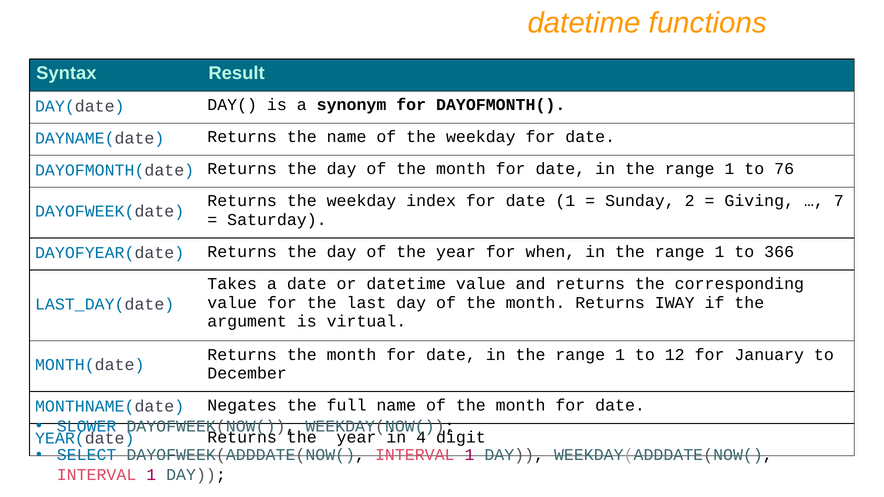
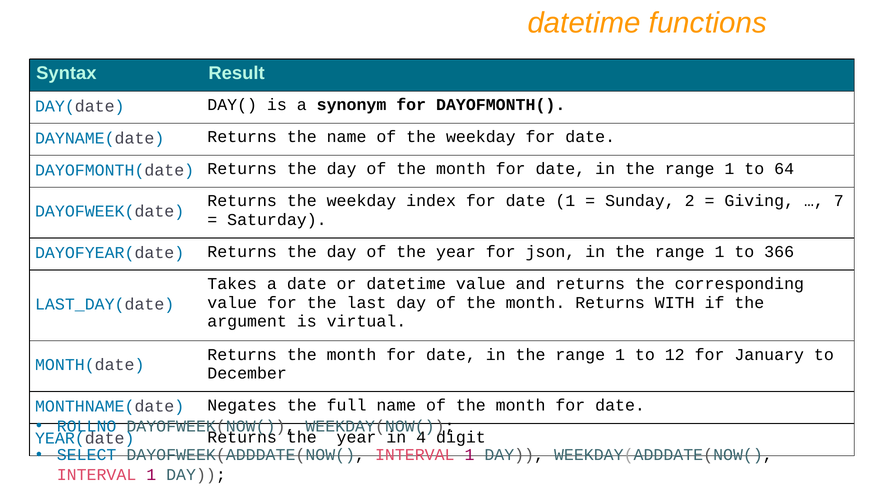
76: 76 -> 64 (784, 169)
when: when -> json (550, 252)
IWAY: IWAY -> WITH (675, 303)
SLOWER: SLOWER -> ROLLNO (87, 426)
